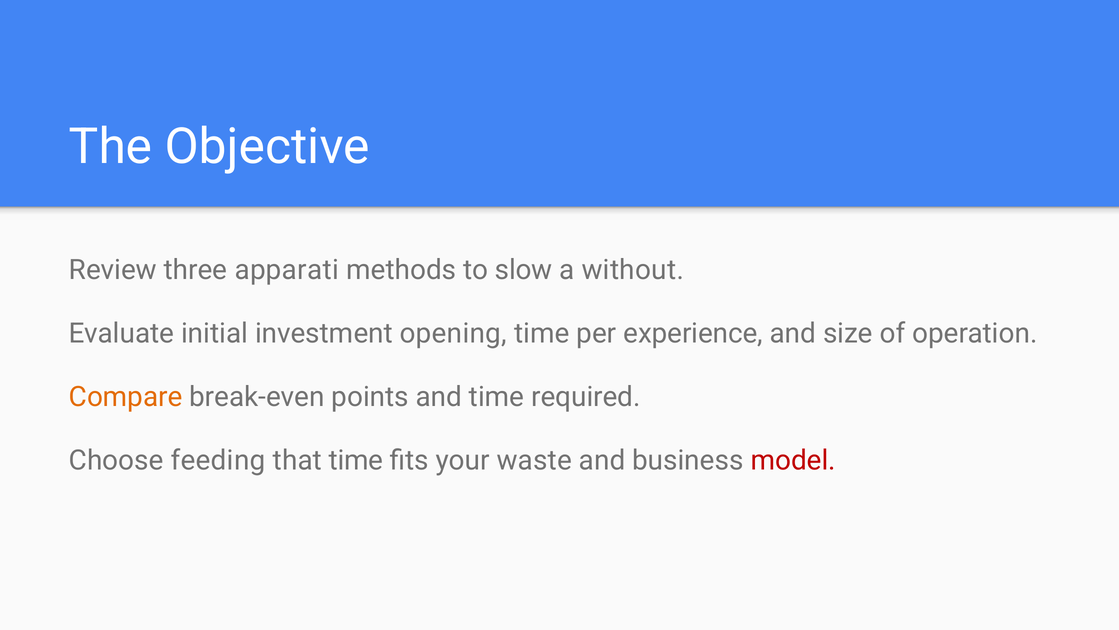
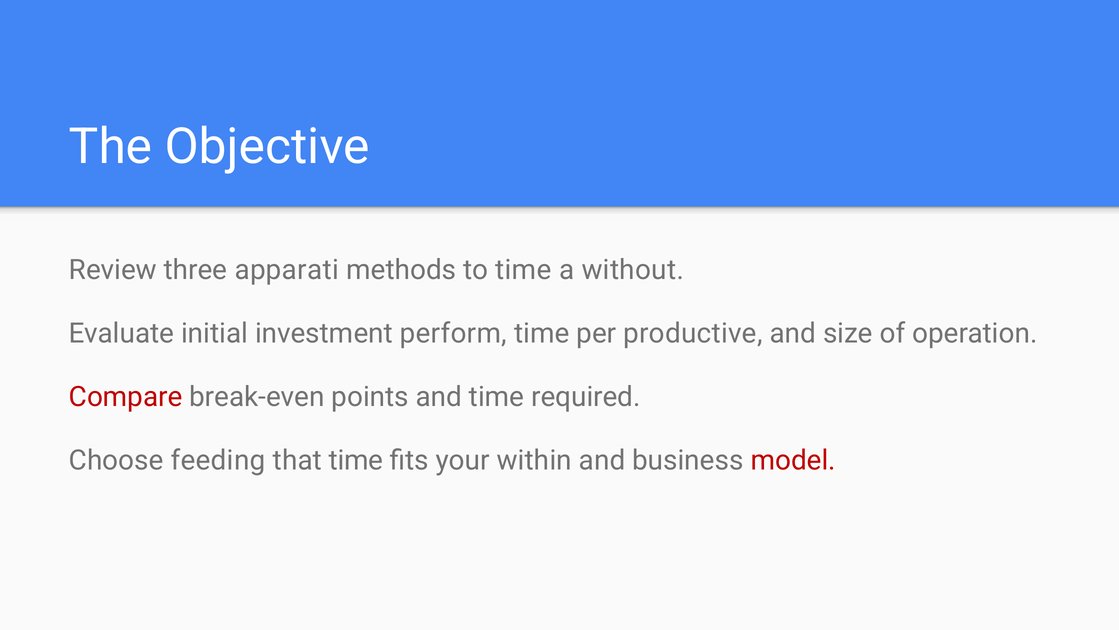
to slow: slow -> time (523, 270)
opening: opening -> perform (453, 333)
experience: experience -> productive (693, 333)
Compare colour: orange -> red (126, 397)
waste: waste -> within (534, 460)
